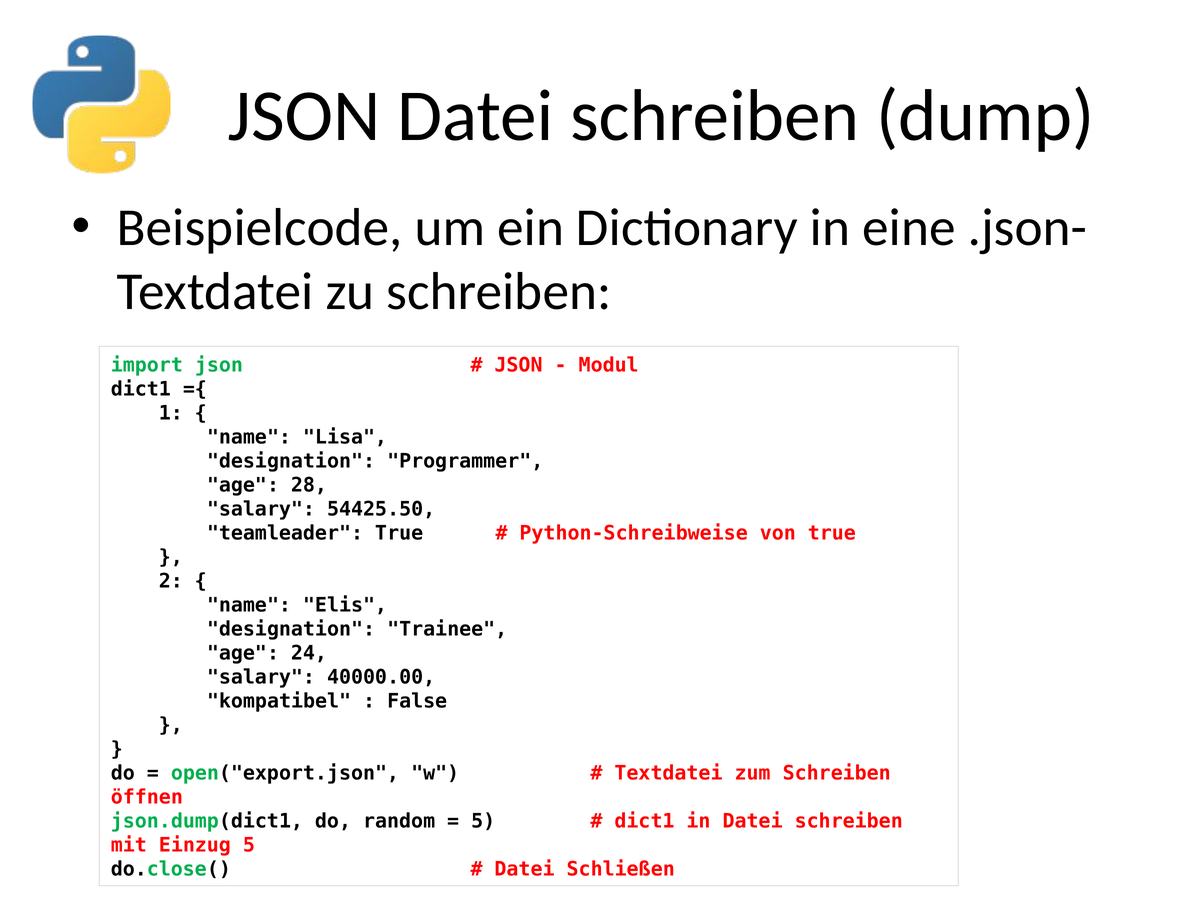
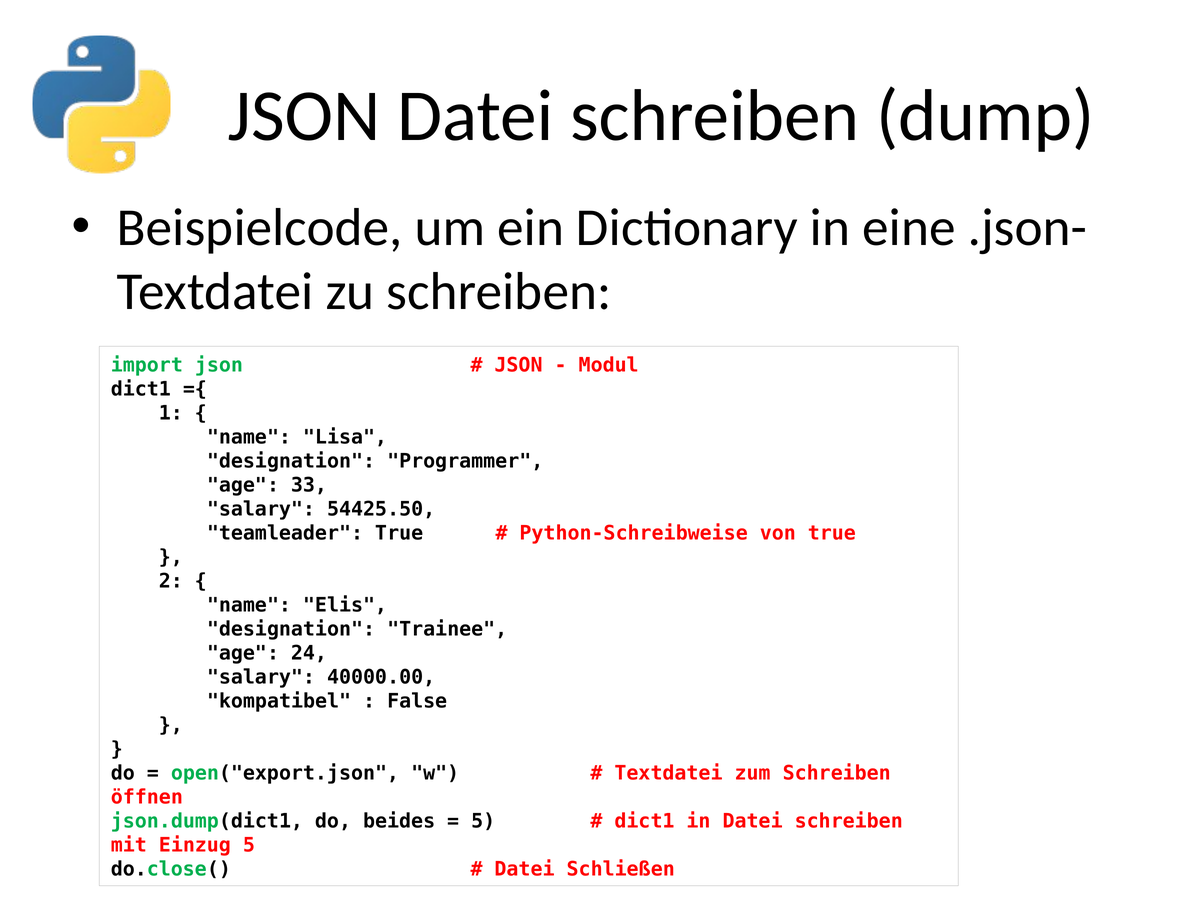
28: 28 -> 33 (309, 485)
random: random -> beides (399, 821)
